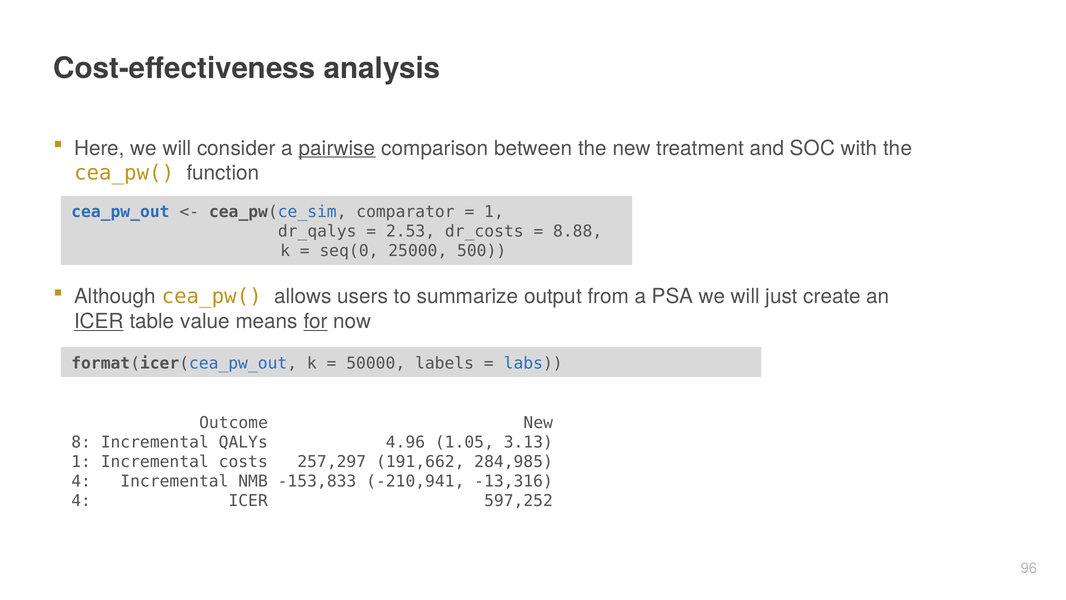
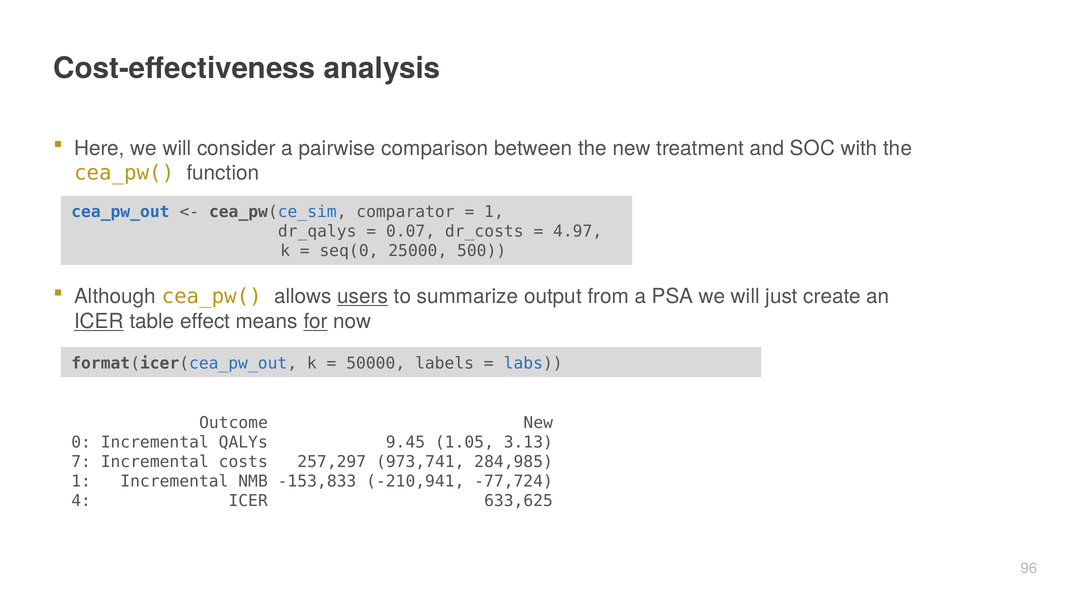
pairwise underline: present -> none (337, 148)
2.53: 2.53 -> 0.07 (411, 231)
8.88: 8.88 -> 4.97 (578, 231)
users underline: none -> present (363, 296)
value: value -> effect (205, 321)
8: 8 -> 0 (81, 442)
4.96: 4.96 -> 9.45 (405, 442)
1: 1 -> 7 (81, 462)
191,662: 191,662 -> 973,741 (420, 462)
4: 4 -> 1 (81, 481)
-13,316: -13,316 -> -77,724 (514, 481)
597,252: 597,252 -> 633,625 (518, 501)
